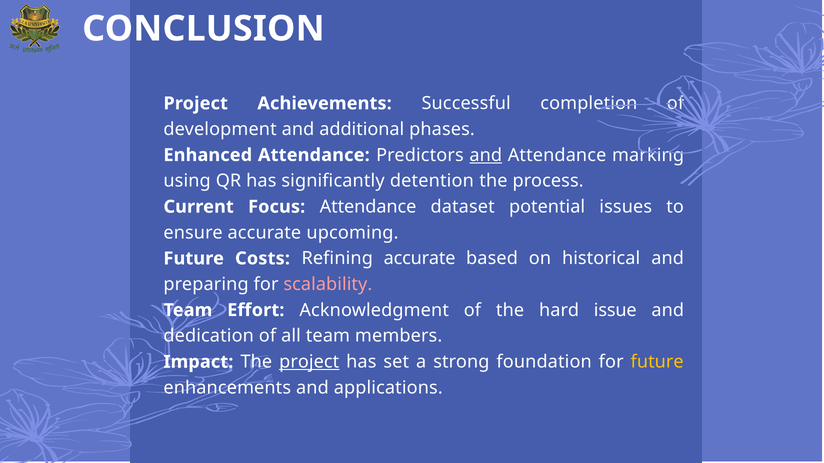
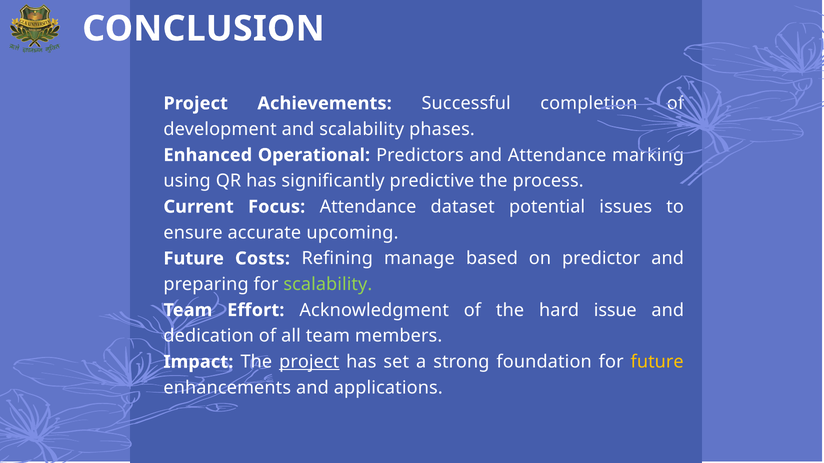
and additional: additional -> scalability (362, 129)
Enhanced Attendance: Attendance -> Operational (314, 155)
and underline: present -> none (486, 155)
detention: detention -> predictive (432, 181)
Refining accurate: accurate -> manage (419, 259)
historical: historical -> predictor (601, 259)
scalability colour: pink -> light green (328, 285)
